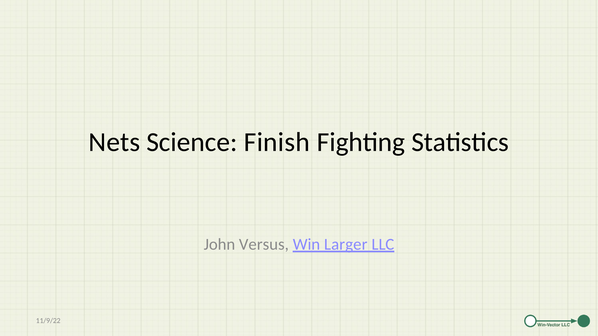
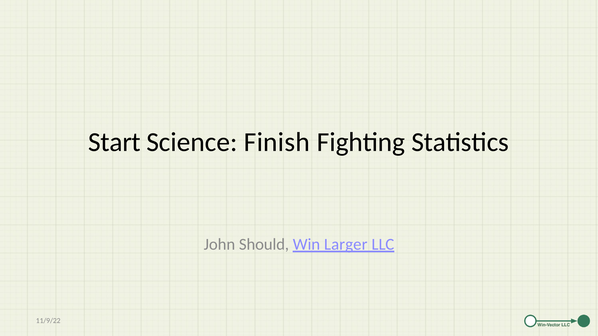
Nets: Nets -> Start (115, 142)
Versus: Versus -> Should (264, 245)
